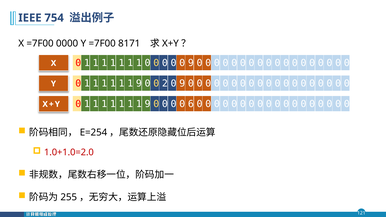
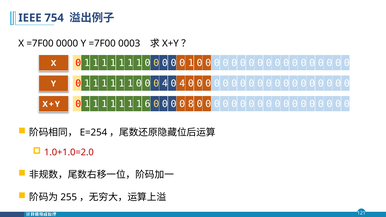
8171: 8171 -> 0003 (129, 44)
9: 9 -> 1 (191, 63)
9: 9 -> 0 (139, 84)
0 0 2: 2 -> 4 (165, 84)
9: 9 -> 4 (182, 84)
9: 9 -> 6 (148, 104)
6: 6 -> 8 (191, 104)
